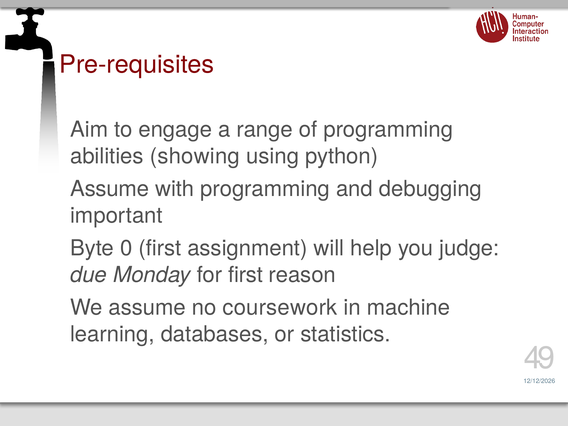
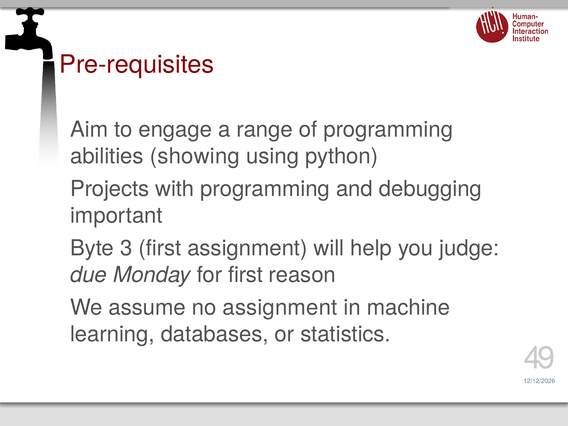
Assume: Assume -> Projects (110, 189)
0: 0 -> 3 (126, 248)
no coursework: coursework -> assignment (280, 308)
